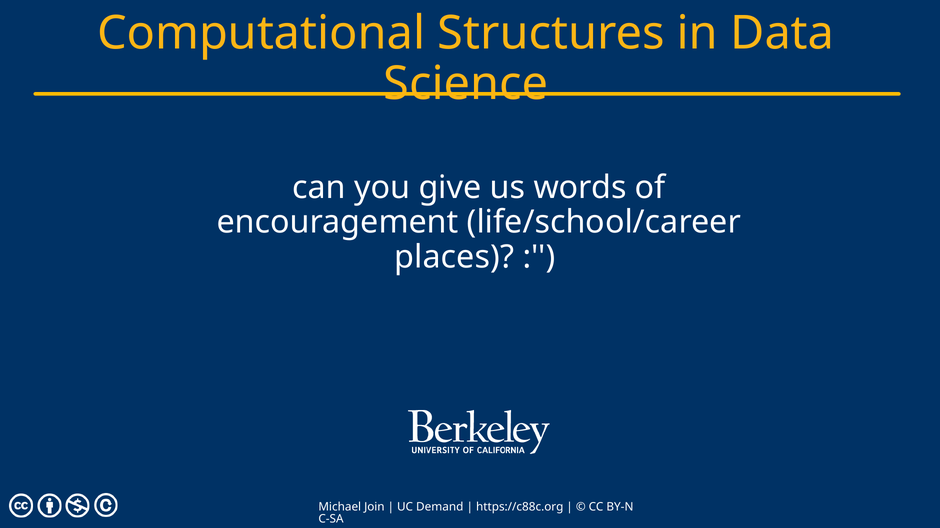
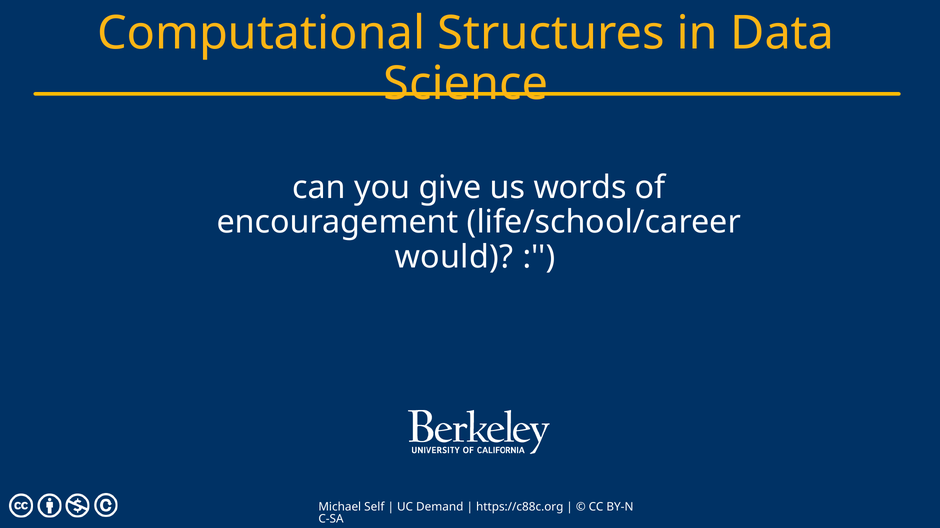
places: places -> would (454, 257)
Join: Join -> Self (374, 508)
